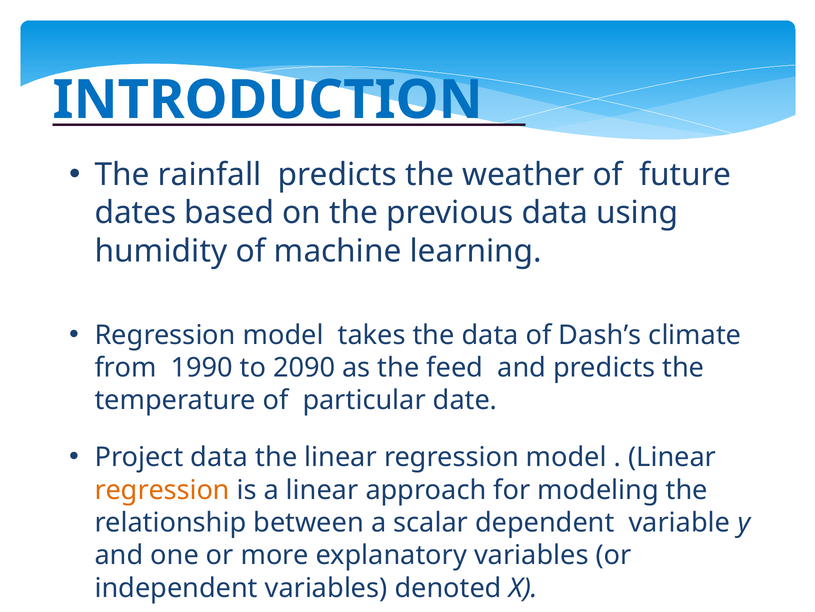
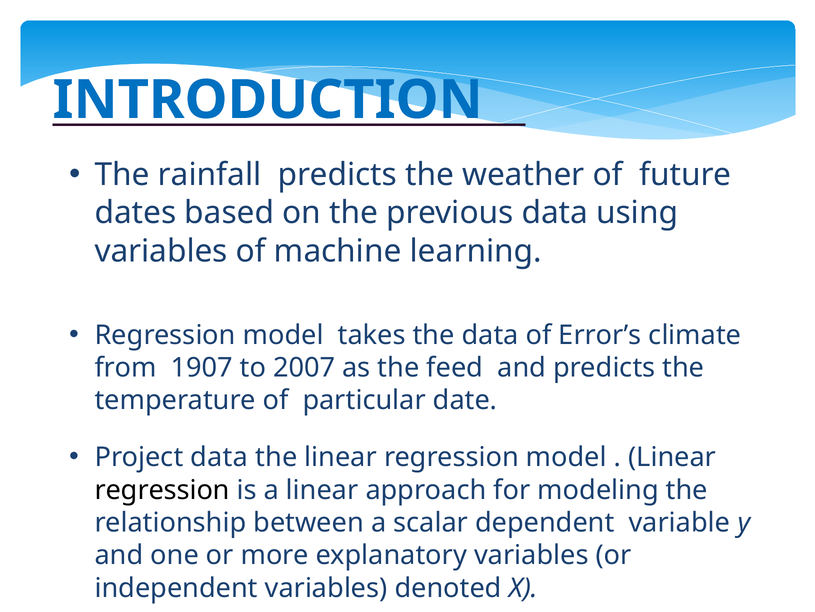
humidity: humidity -> variables (161, 251)
Dash’s: Dash’s -> Error’s (600, 335)
1990: 1990 -> 1907 (202, 367)
2090: 2090 -> 2007 (304, 367)
regression colour: orange -> black (162, 490)
